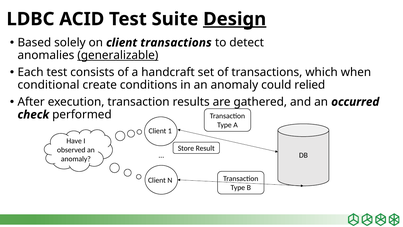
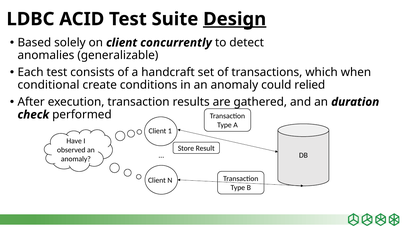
client transactions: transactions -> concurrently (176, 43)
generalizable underline: present -> none (118, 55)
occurred: occurred -> duration (355, 102)
